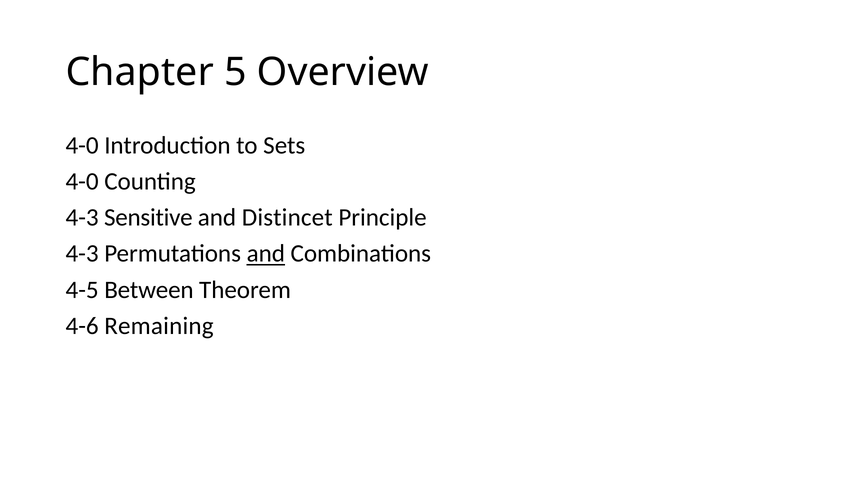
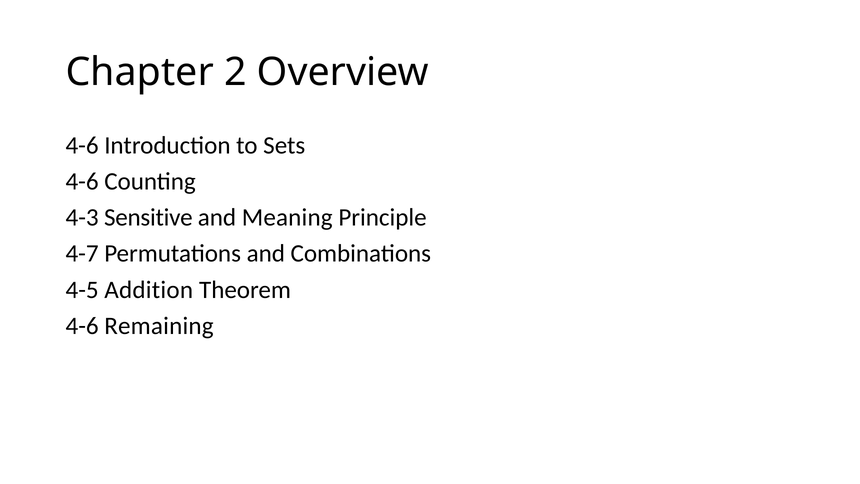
5: 5 -> 2 (235, 72)
4-0: 4-0 -> 4-6 (82, 145)
4-0: 4-0 -> 4-6 (82, 181)
Distincet: Distincet -> Meaning (287, 218)
4-3: 4-3 -> 4-7 (82, 254)
and underline: present -> none (266, 254)
Between: Between -> Addition (149, 290)
